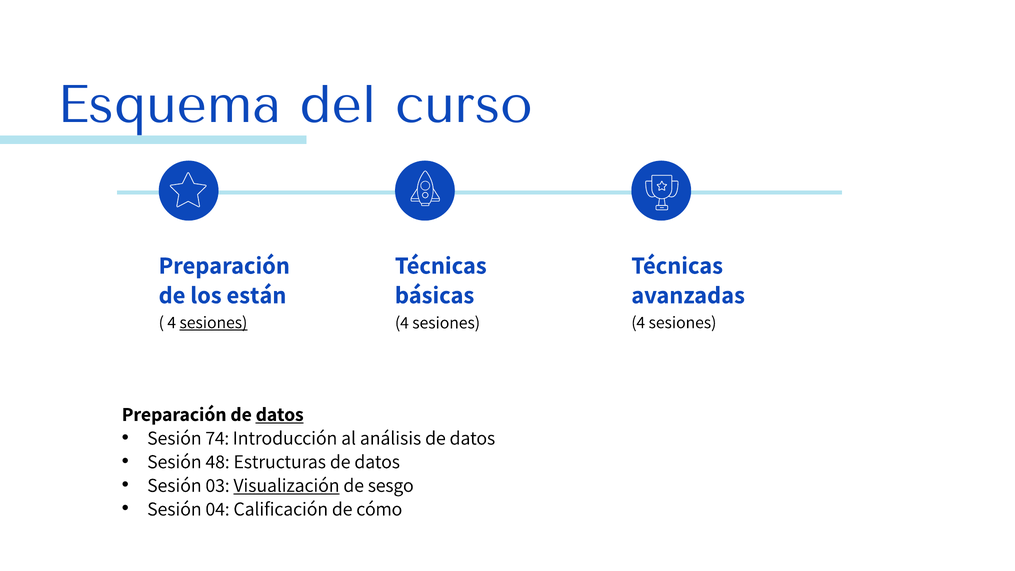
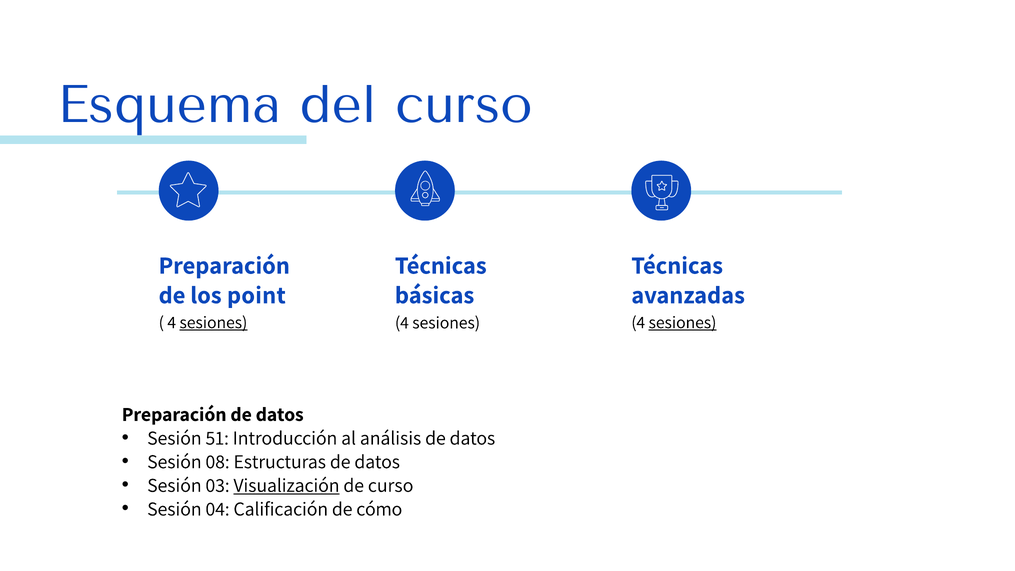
están: están -> point (256, 295)
sesiones underline: none -> present (682, 322)
datos underline: present -> none (280, 414)
74: 74 -> 51 (217, 438)
48: 48 -> 08 (218, 462)
de sesgo: sesgo -> curso (391, 485)
